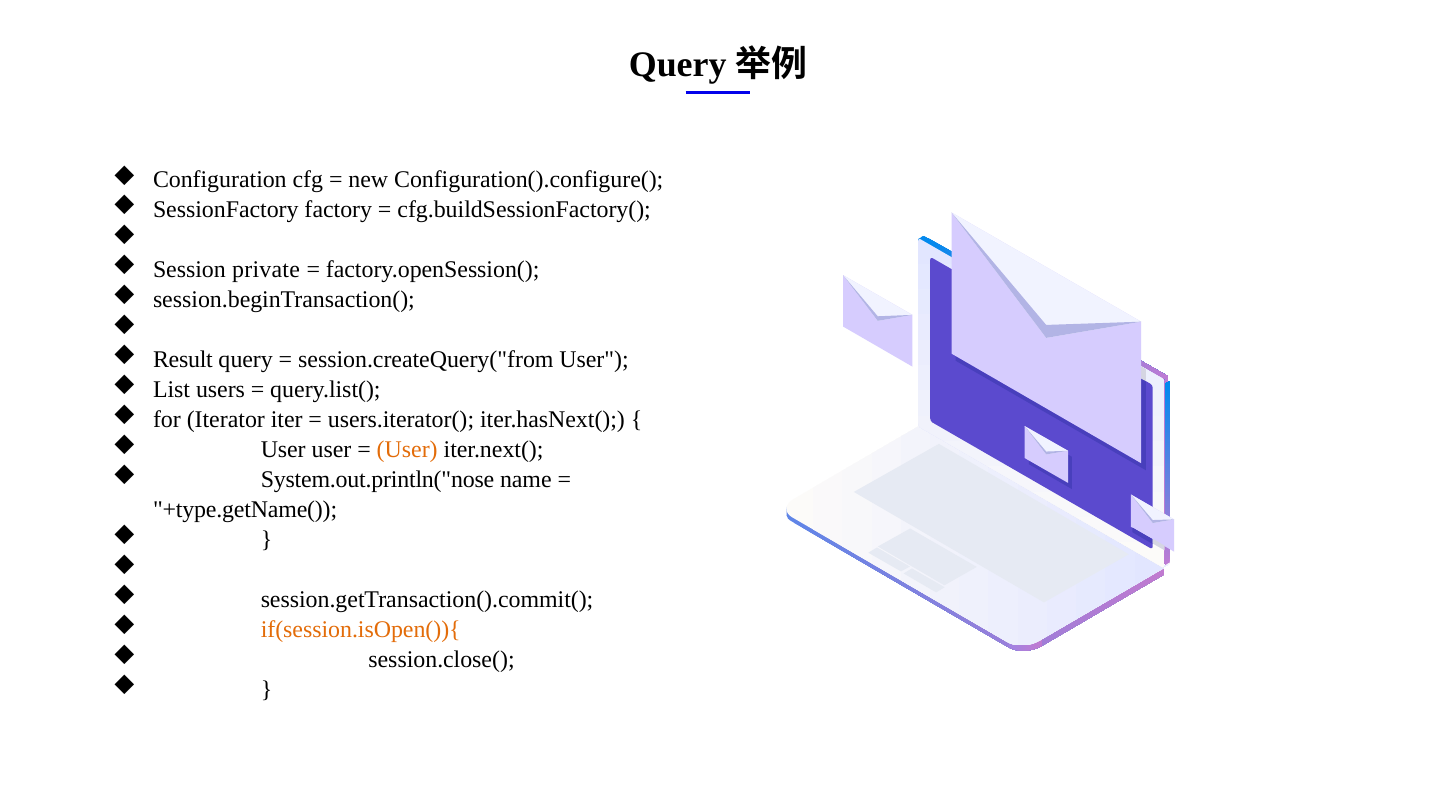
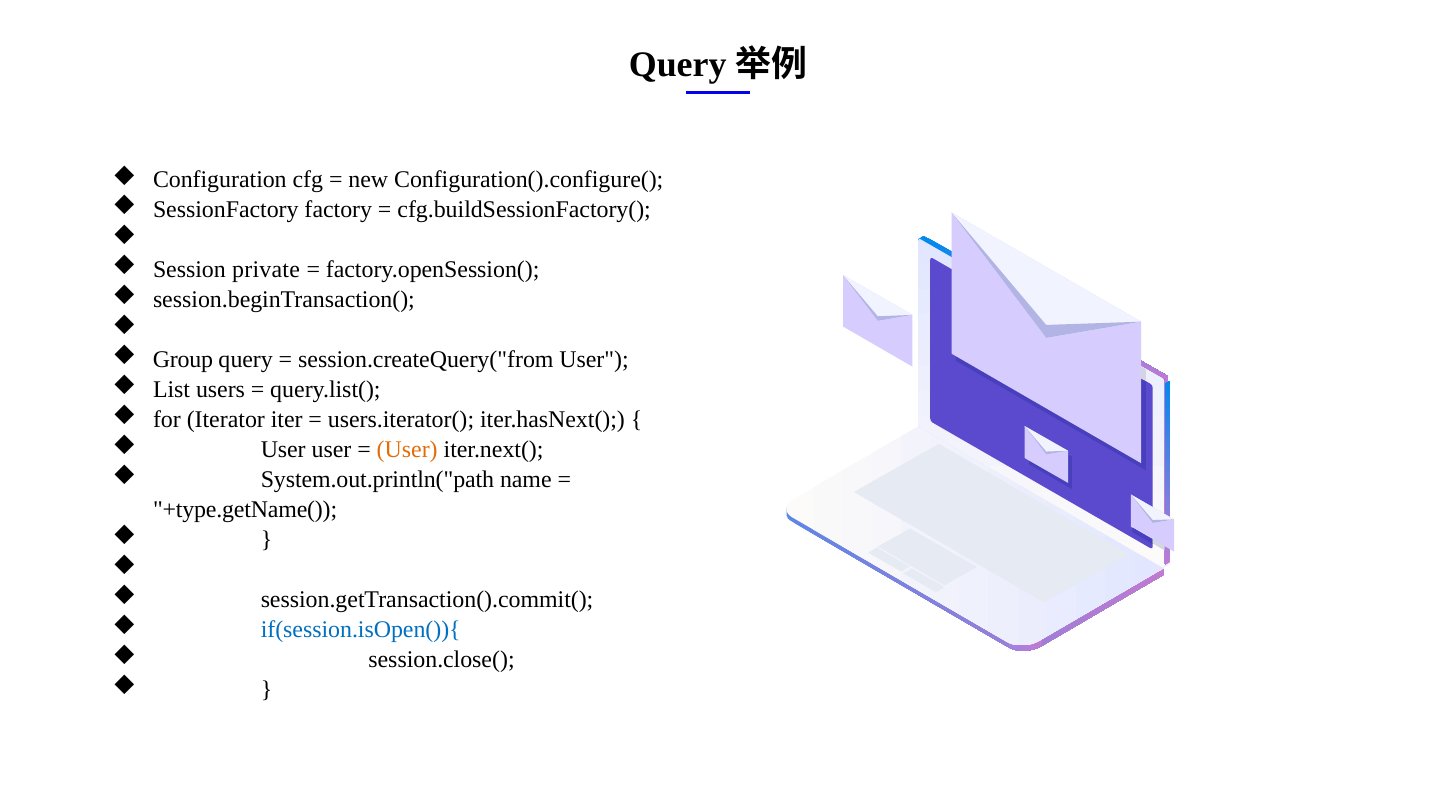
Result: Result -> Group (183, 360)
System.out.println("nose: System.out.println("nose -> System.out.println("path (377, 479)
if(session.isOpen()){ colour: orange -> blue (361, 629)
